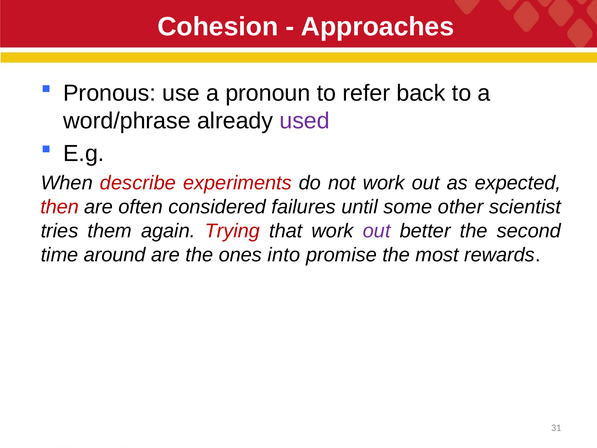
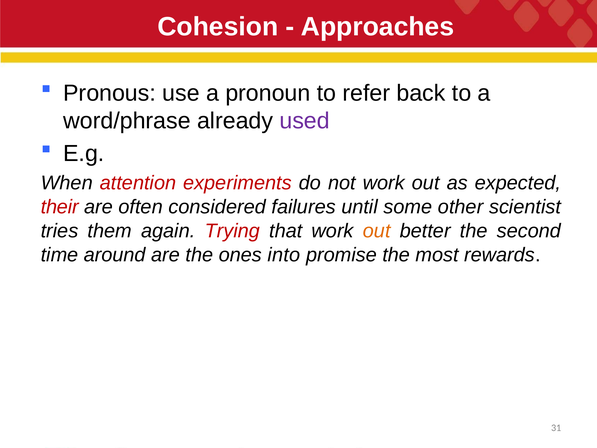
describe: describe -> attention (138, 183)
then: then -> their (60, 207)
out colour: purple -> orange (377, 231)
